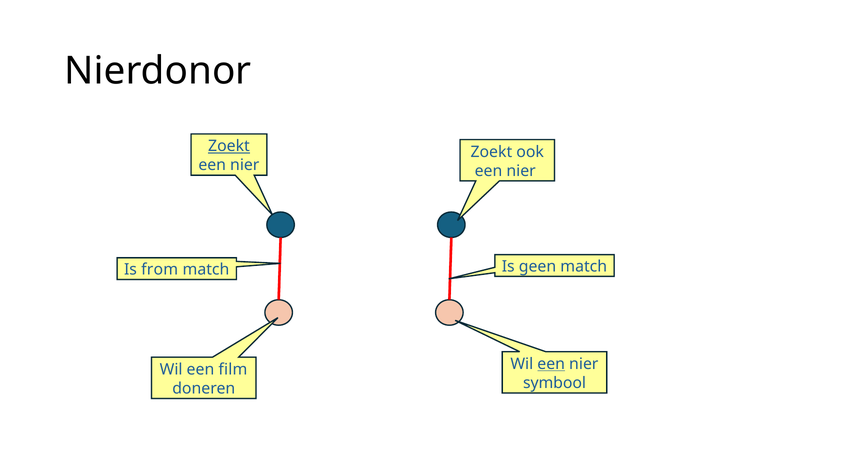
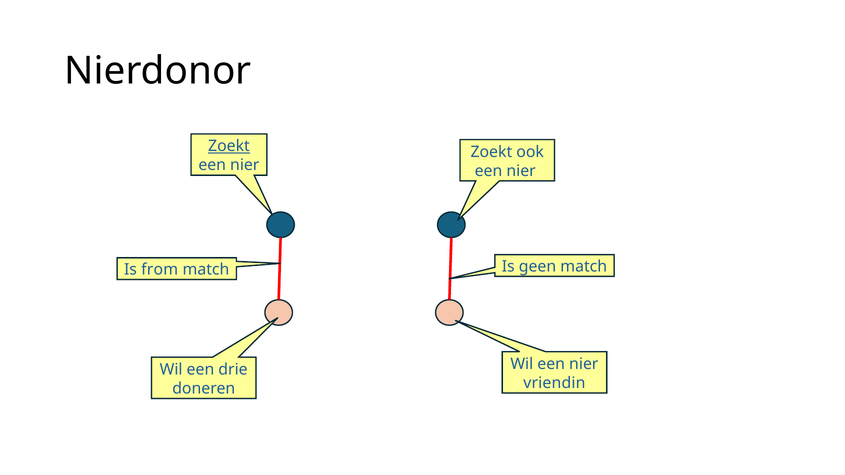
een underline: present -> none (551, 364)
film: film -> drie (233, 370)
symbool: symbool -> vriendin (554, 383)
